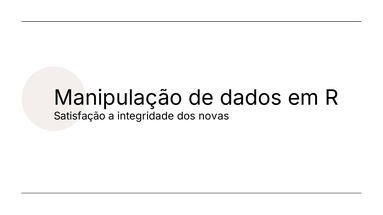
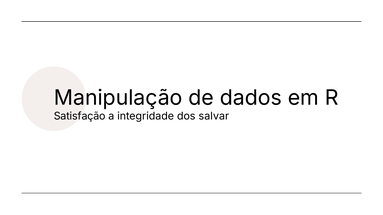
novas: novas -> salvar (214, 116)
